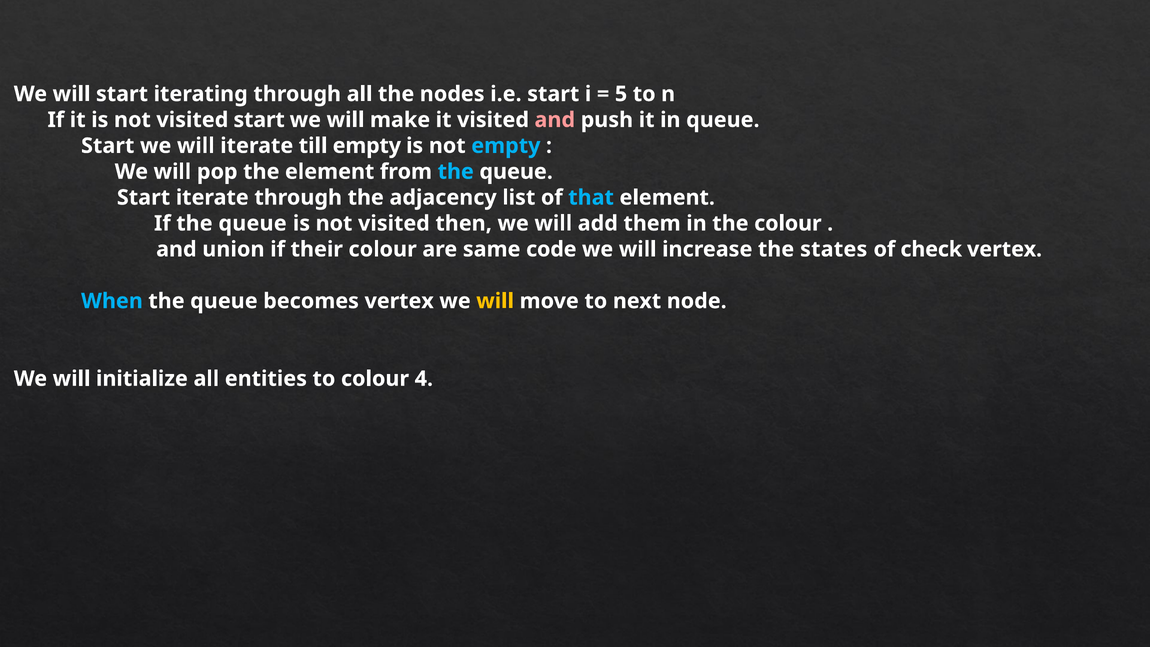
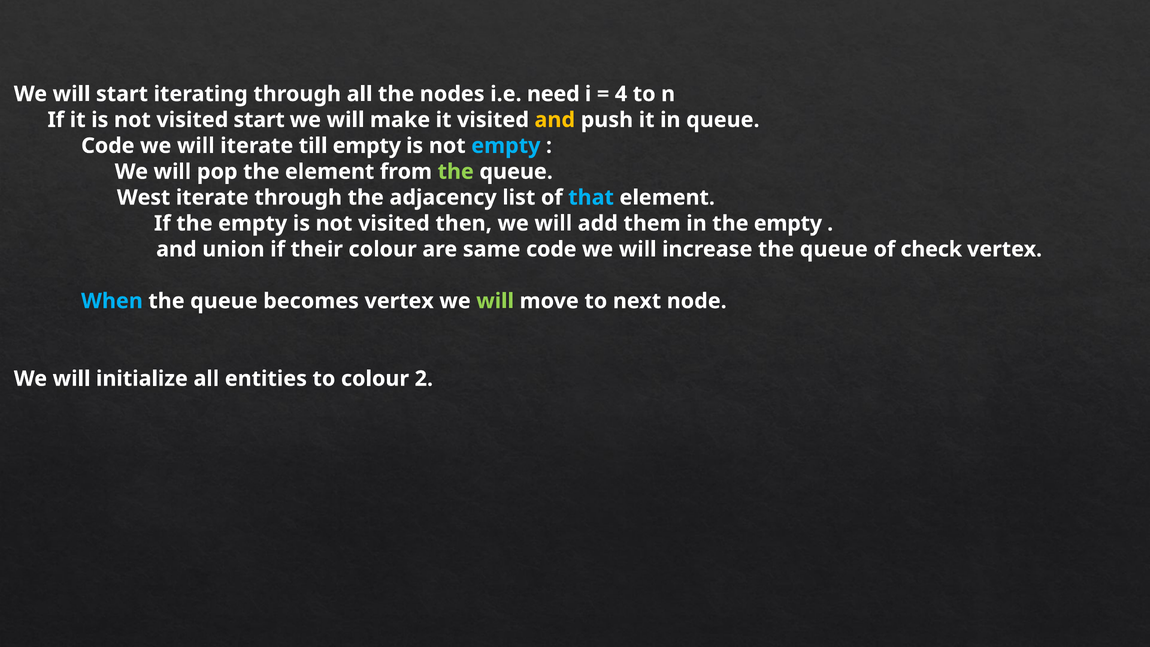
i.e start: start -> need (553, 94)
5: 5 -> 4 (621, 94)
and colour: pink -> yellow (555, 120)
Start: Start -> Code (108, 146)
the colour: light blue -> light green (456, 172)
Start: Start -> West (144, 198)
If the queue: queue -> empty (253, 223)
in the colour: colour -> empty (788, 223)
increase the states: states -> queue (834, 249)
will colour: yellow -> light green (495, 301)
4: 4 -> 2 (424, 379)
